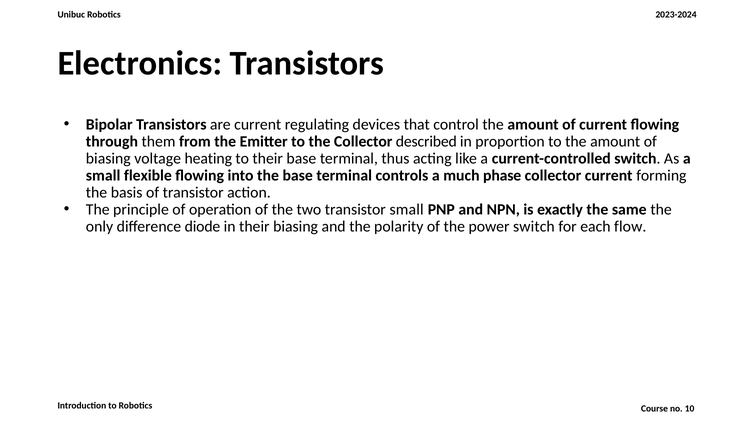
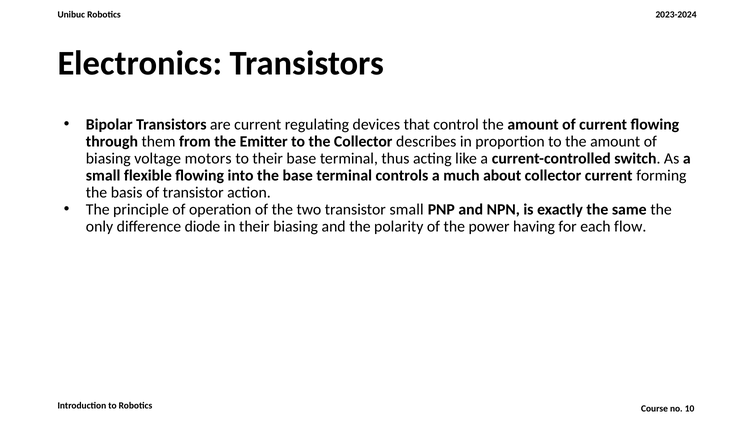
described: described -> describes (426, 141)
heating: heating -> motors (208, 158)
phase: phase -> about (502, 175)
power switch: switch -> having (534, 226)
